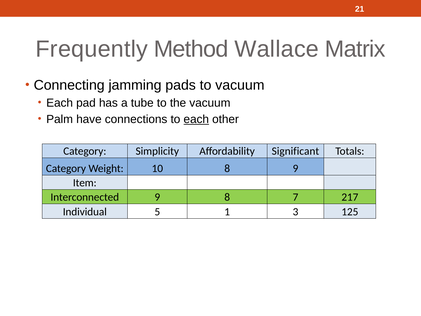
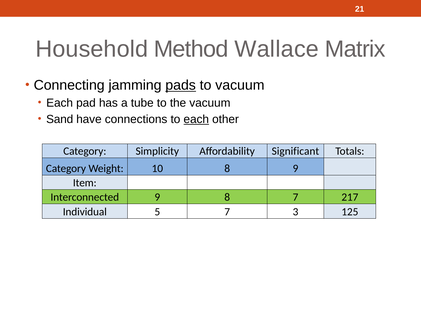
Frequently: Frequently -> Household (92, 49)
pads underline: none -> present (181, 85)
Palm: Palm -> Sand (60, 119)
5 1: 1 -> 7 (227, 212)
